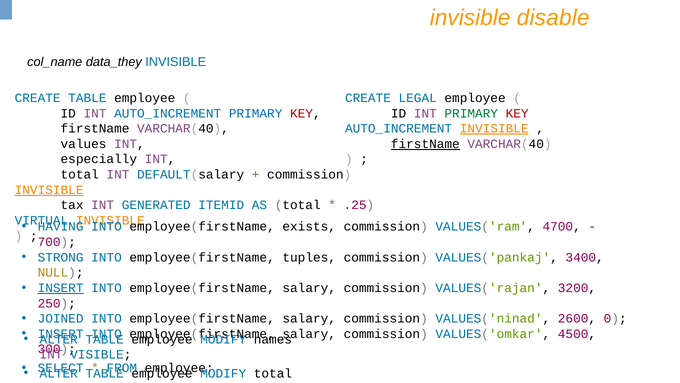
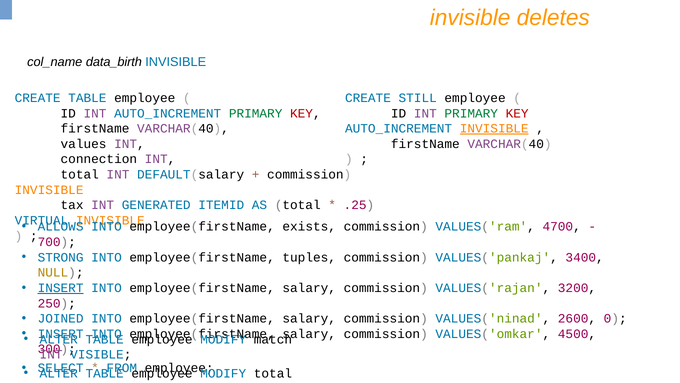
disable: disable -> deletes (553, 18)
data_they: data_they -> data_birth (114, 62)
LEGAL: LEGAL -> STILL (418, 98)
PRIMARY colour: blue -> green (256, 113)
firstName underline: present -> none (425, 144)
especially: especially -> connection (99, 159)
INVISIBLE underline: present -> none (49, 190)
HAVING: HAVING -> ALLOWS (61, 226)
names: names -> match (273, 339)
